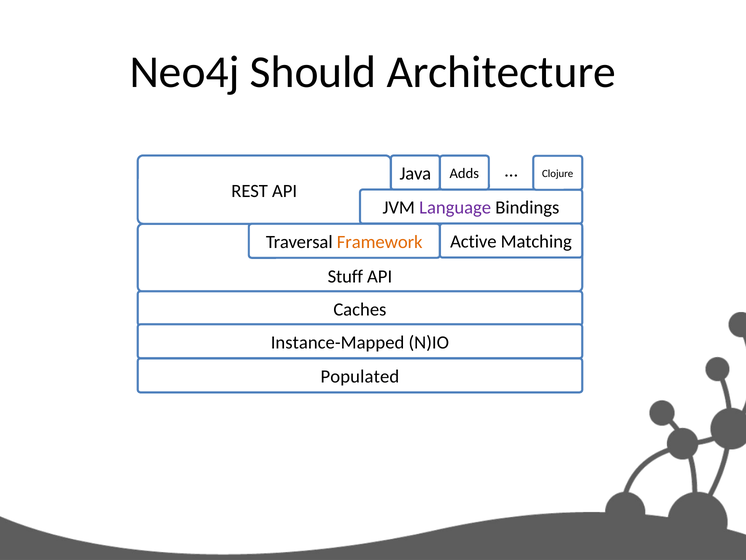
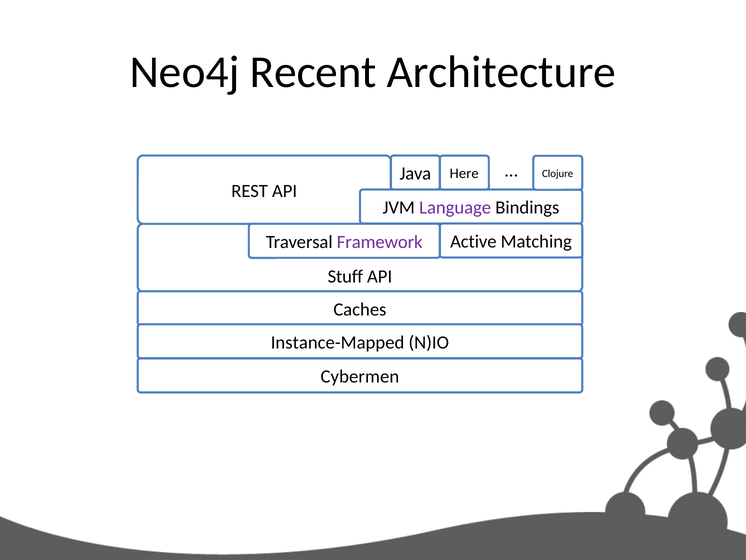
Should: Should -> Recent (313, 72)
Adds: Adds -> Here (464, 173)
Framework colour: orange -> purple (380, 242)
Populated: Populated -> Cybermen (360, 376)
